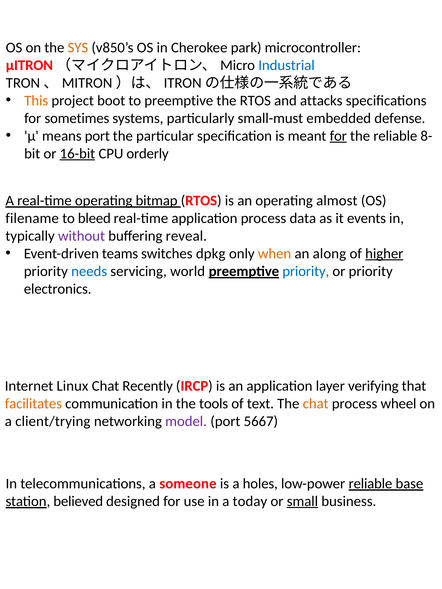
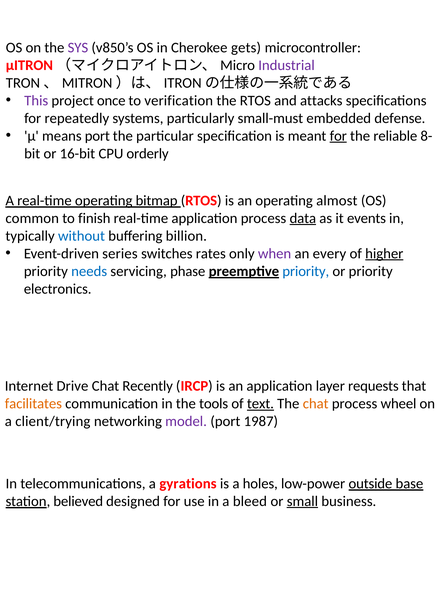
SYS colour: orange -> purple (78, 48)
park: park -> gets (246, 48)
Industrial colour: blue -> purple (287, 65)
This colour: orange -> purple (36, 101)
boot: boot -> once (111, 101)
to preemptive: preemptive -> verification (179, 101)
sometimes: sometimes -> repeatedly (77, 118)
16-bit underline: present -> none (77, 154)
filename: filename -> common (32, 218)
bleed: bleed -> finish (94, 218)
data underline: none -> present (303, 218)
without colour: purple -> blue (81, 236)
reveal: reveal -> billion (186, 236)
teams: teams -> series (120, 254)
dpkg: dpkg -> rates (211, 254)
when colour: orange -> purple (275, 254)
along: along -> every (329, 254)
world: world -> phase (188, 271)
Linux: Linux -> Drive (72, 386)
verifying: verifying -> requests (373, 386)
text underline: none -> present (260, 404)
5667: 5667 -> 1987 (261, 422)
someone: someone -> gyrations (188, 484)
low-power reliable: reliable -> outside (370, 484)
today: today -> bleed (250, 501)
